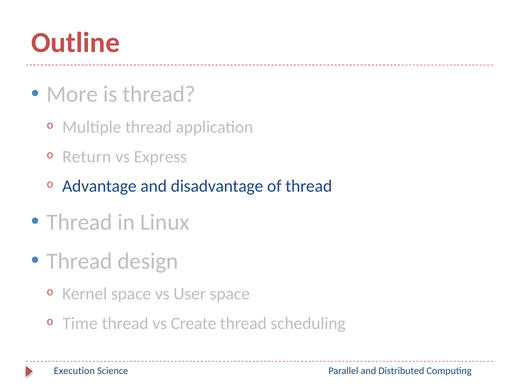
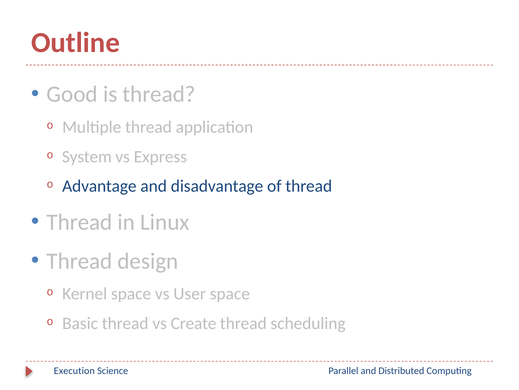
More: More -> Good (72, 94)
Return: Return -> System (87, 156)
Time: Time -> Basic (80, 323)
